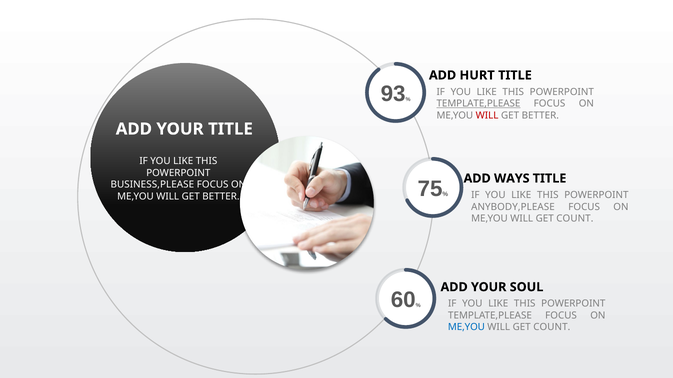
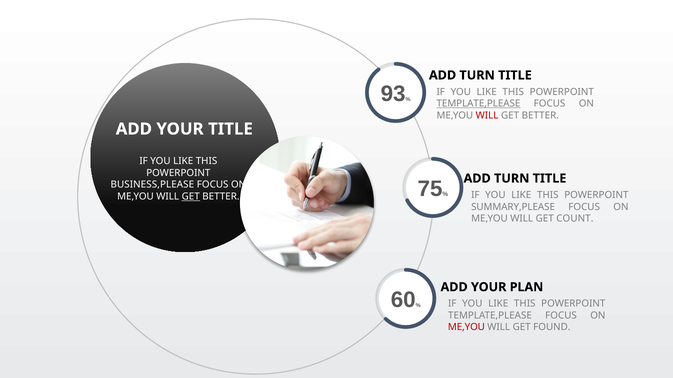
HURT: HURT -> TURN (477, 75)
WAYS: WAYS -> TURN (512, 179)
GET underline: none -> present (191, 197)
ANYBODY,PLEASE: ANYBODY,PLEASE -> SUMMARY,PLEASE (513, 207)
SOUL: SOUL -> PLAN (527, 287)
ME,YOU colour: blue -> red (466, 328)
COUNT: COUNT -> FOUND (552, 328)
